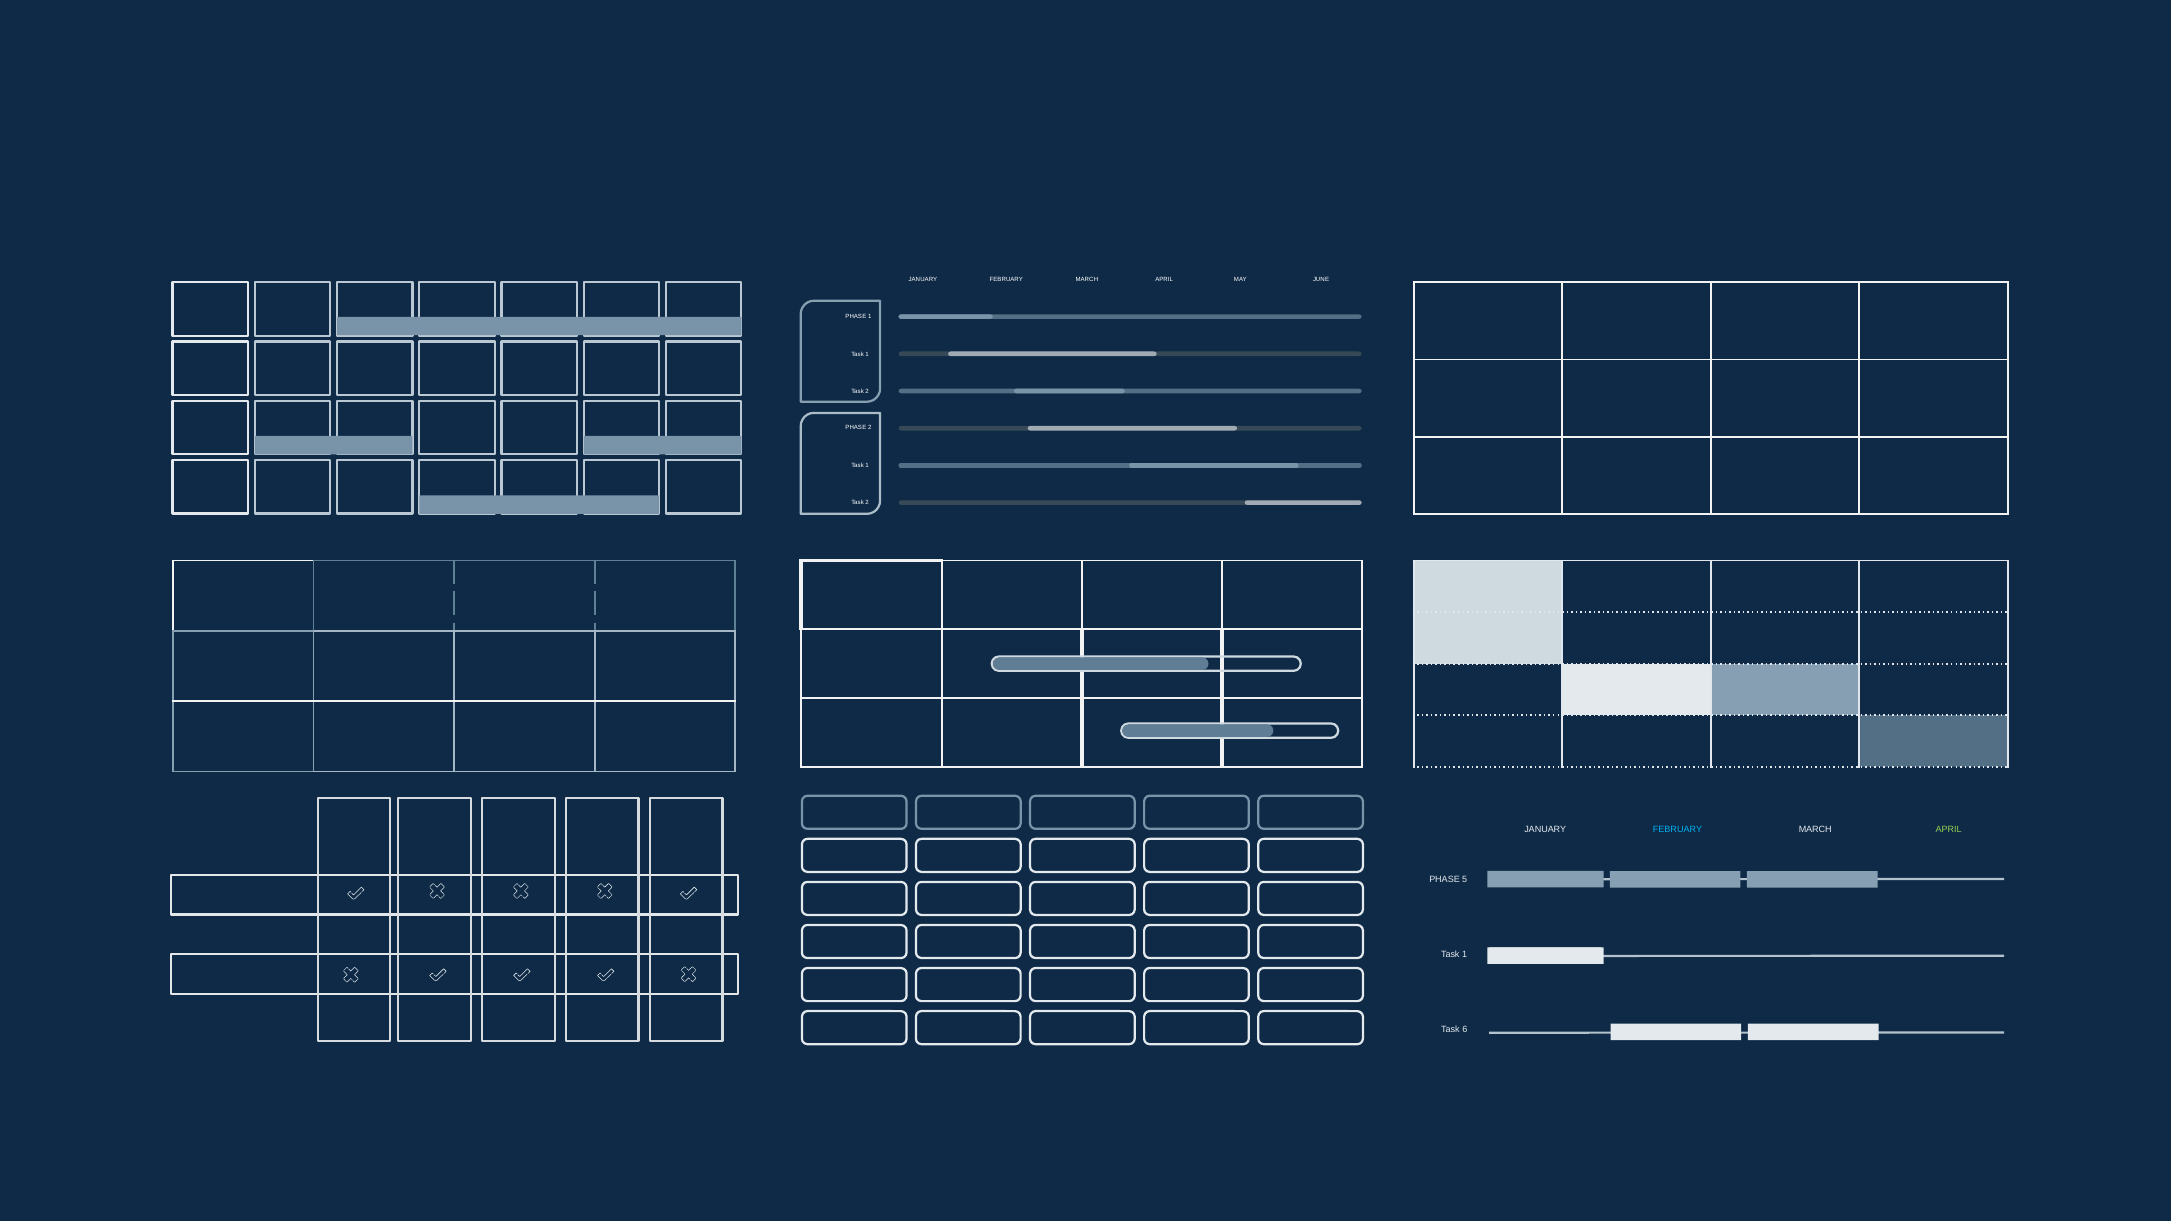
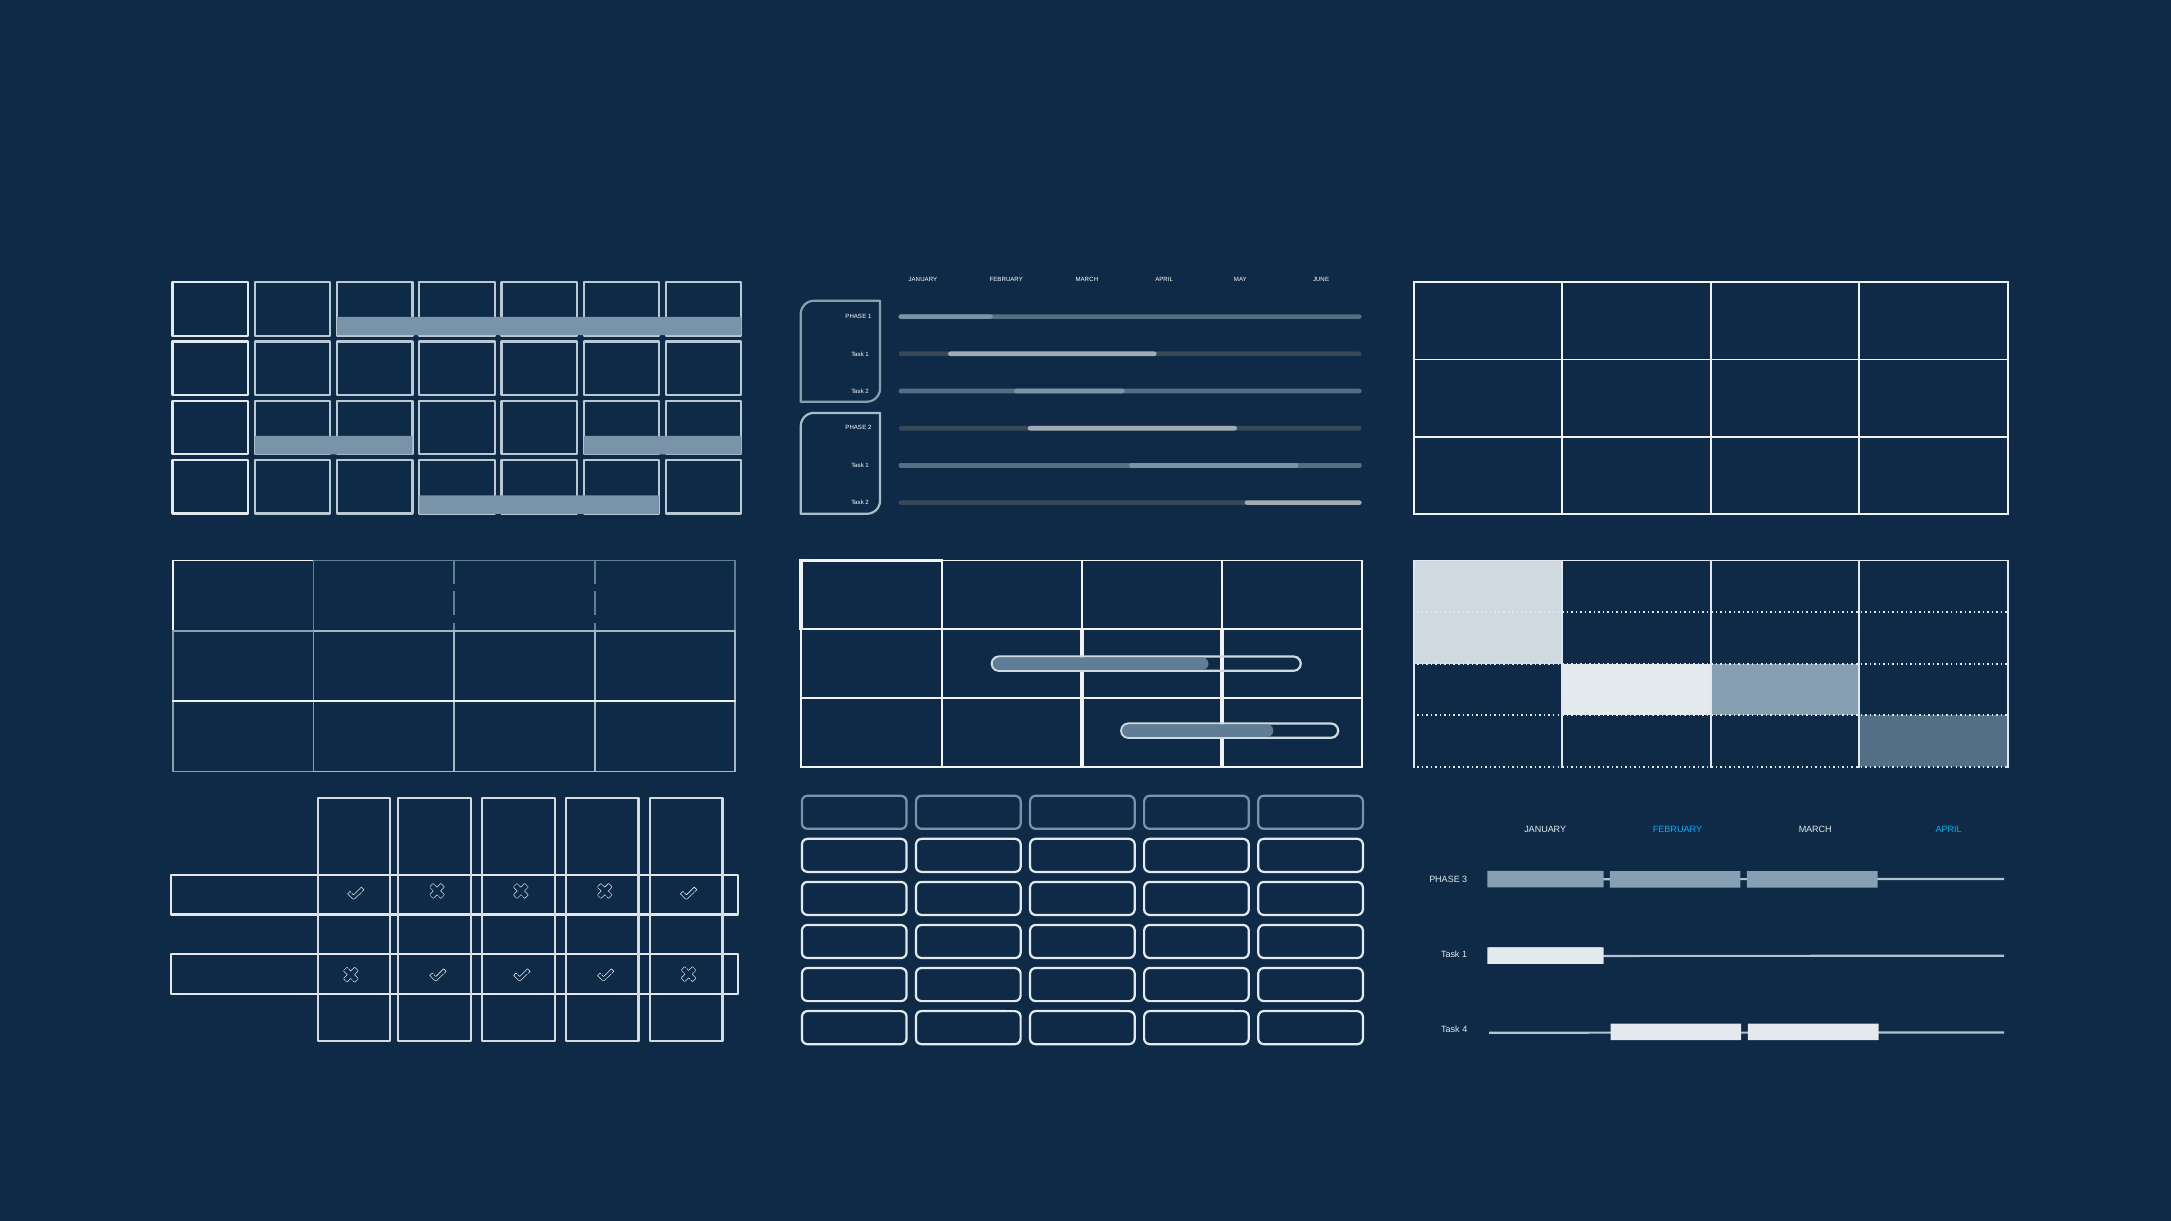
APRIL colour: light green -> light blue (1949, 830)
5: 5 -> 3 (1465, 880)
6: 6 -> 4 (1465, 1030)
